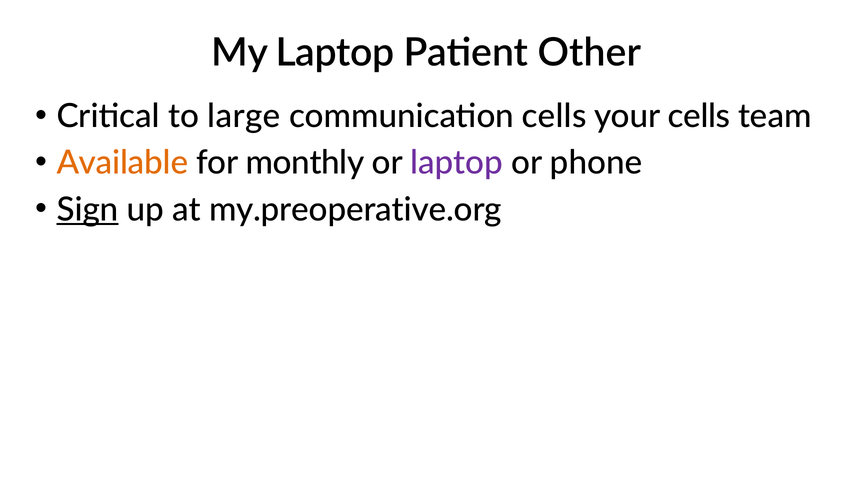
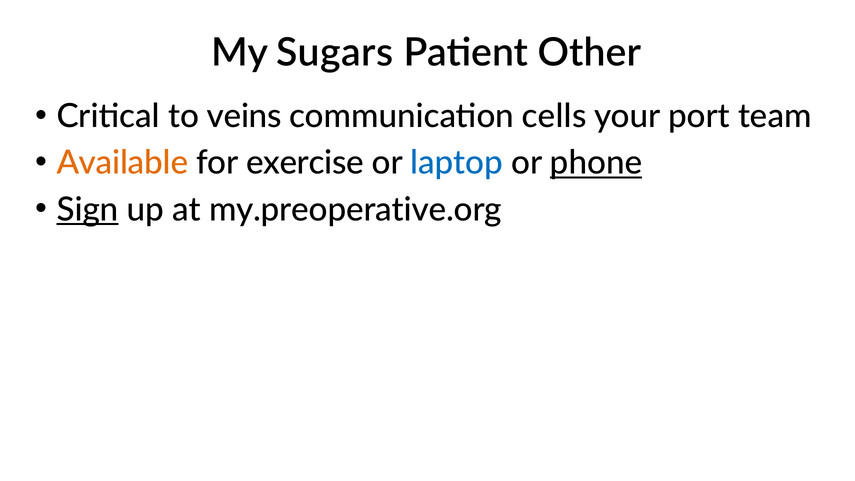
My Laptop: Laptop -> Sugars (335, 53)
large: large -> veins (244, 116)
your cells: cells -> port (699, 116)
monthly: monthly -> exercise (305, 163)
laptop colour: purple -> blue (457, 163)
phone underline: none -> present (596, 163)
